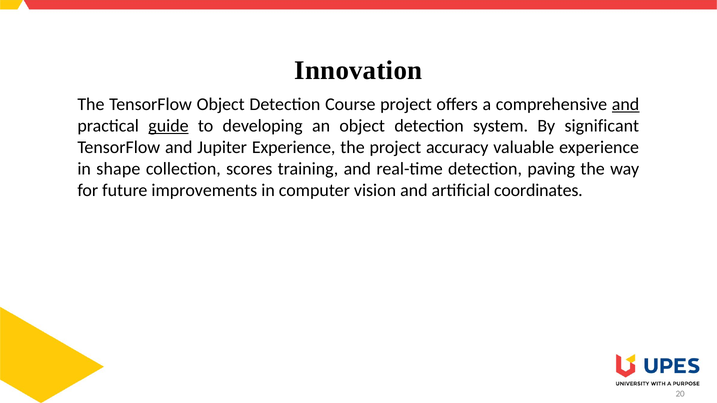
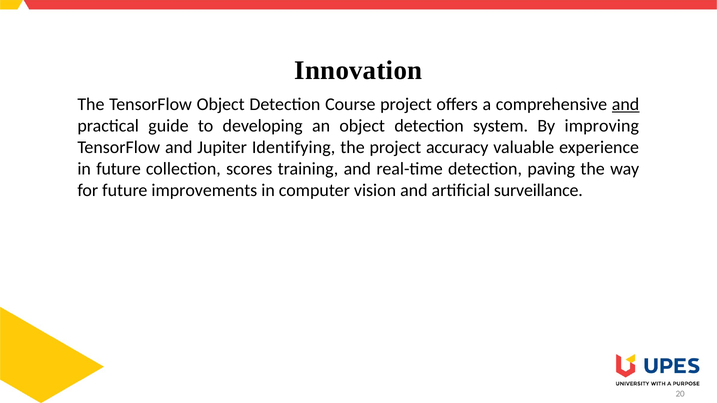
guide underline: present -> none (168, 126)
significant: significant -> improving (602, 126)
Jupiter Experience: Experience -> Identifying (294, 147)
in shape: shape -> future (119, 169)
coordinates: coordinates -> surveillance (538, 190)
